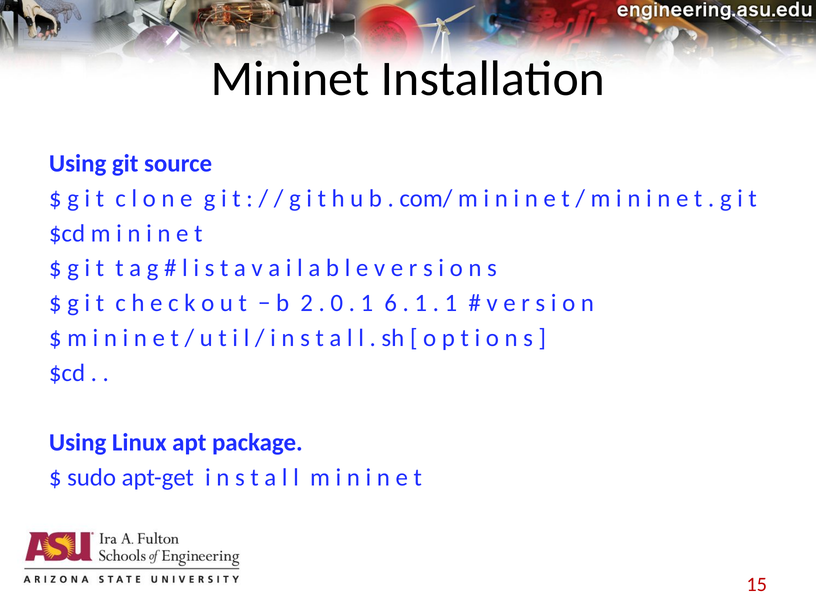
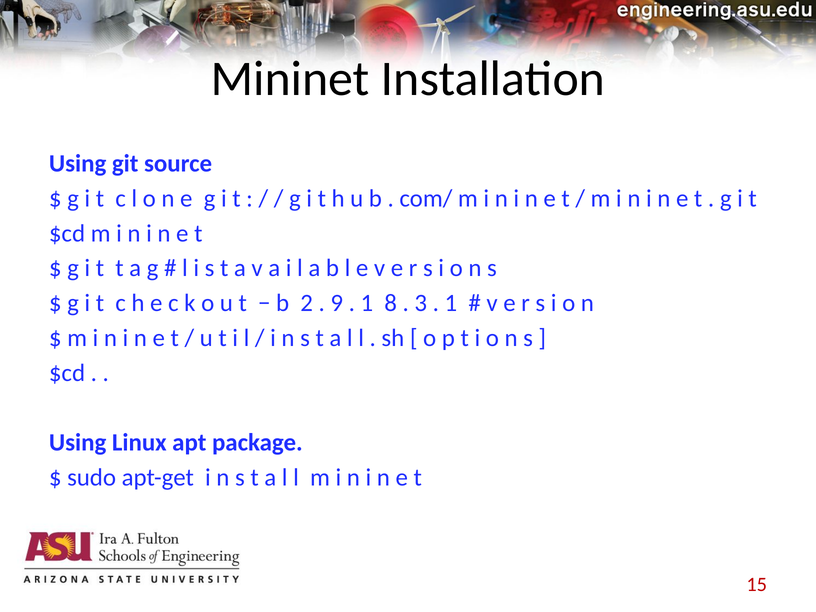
0: 0 -> 9 (337, 303)
6: 6 -> 8 (391, 303)
1: 1 -> 3 (421, 303)
